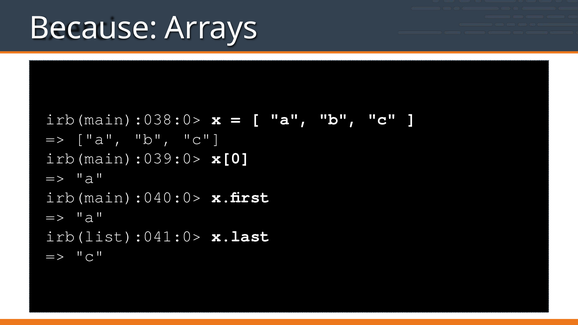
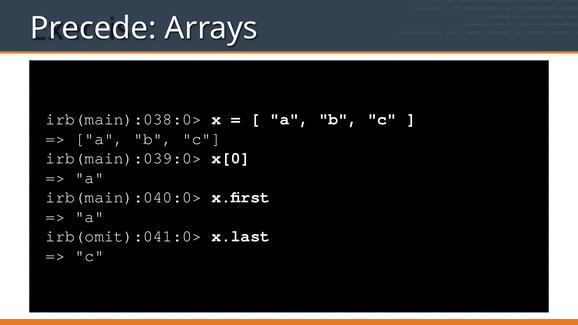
Because: Because -> Precede (93, 28)
irb(list):041:0>: irb(list):041:0> -> irb(omit):041:0> (124, 236)
